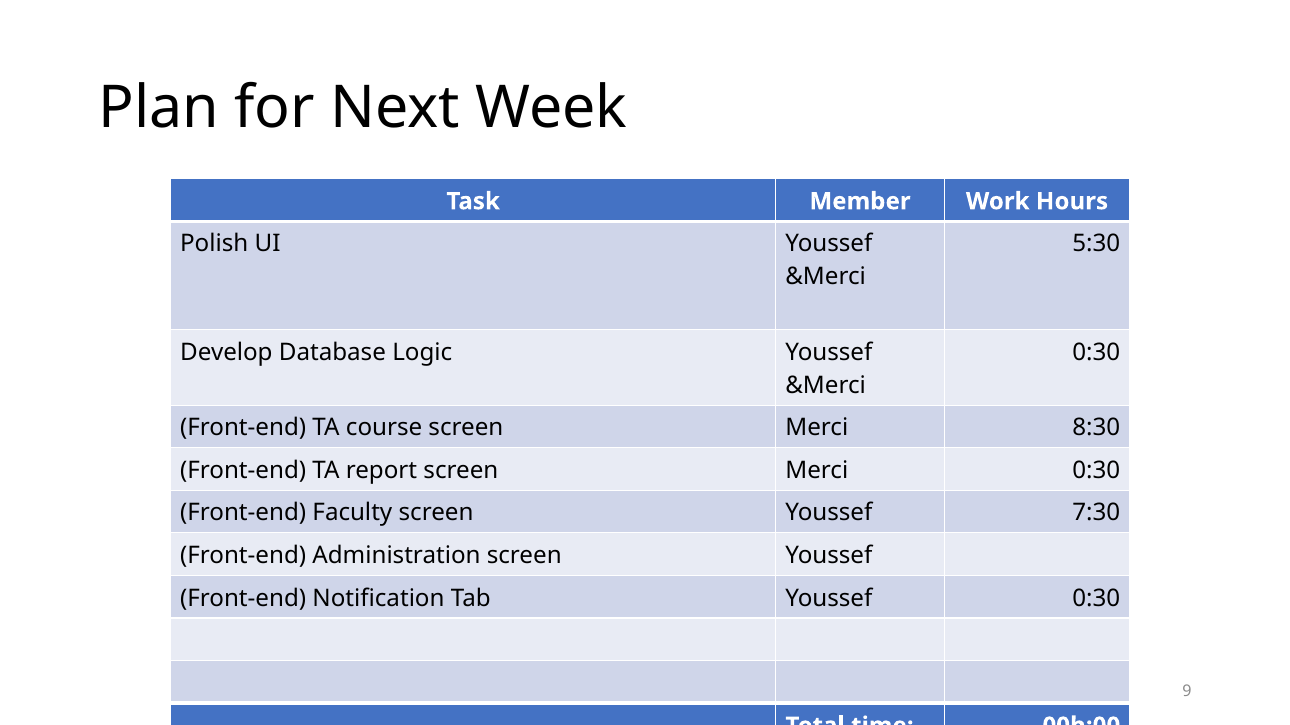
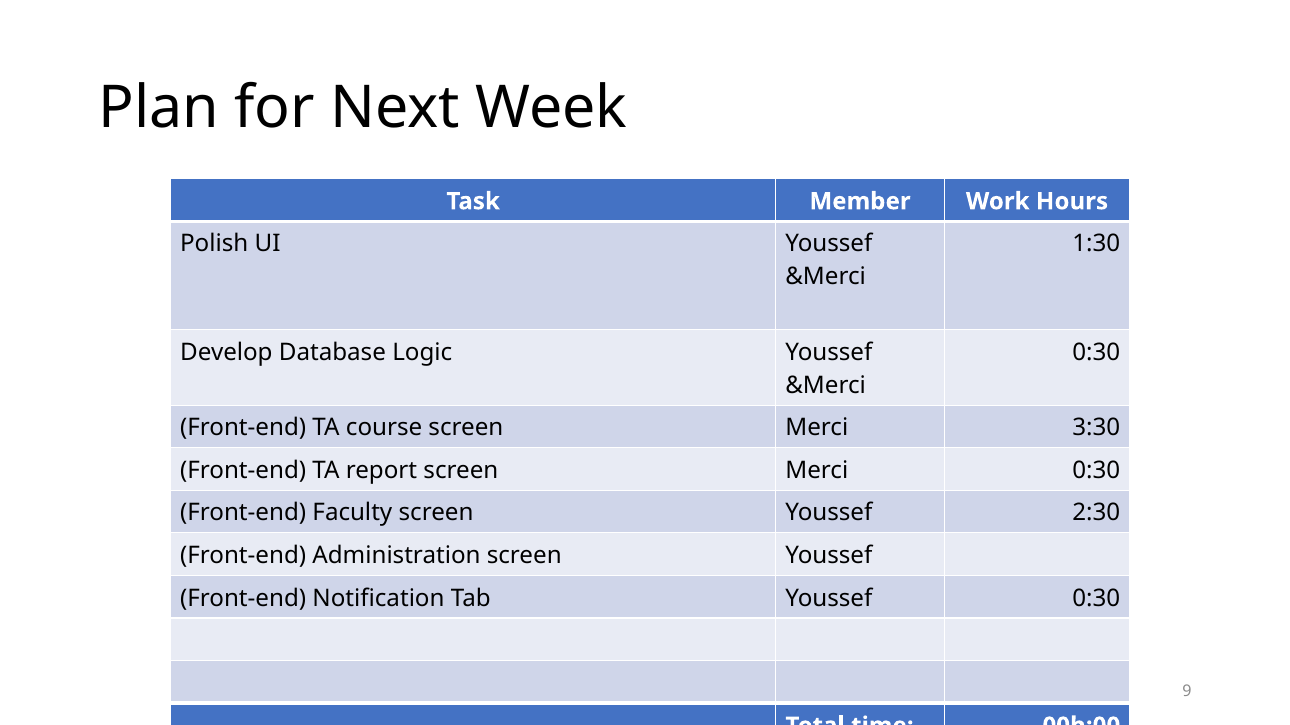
5:30: 5:30 -> 1:30 (1096, 244)
8:30: 8:30 -> 3:30 (1096, 428)
7:30: 7:30 -> 2:30 (1096, 513)
